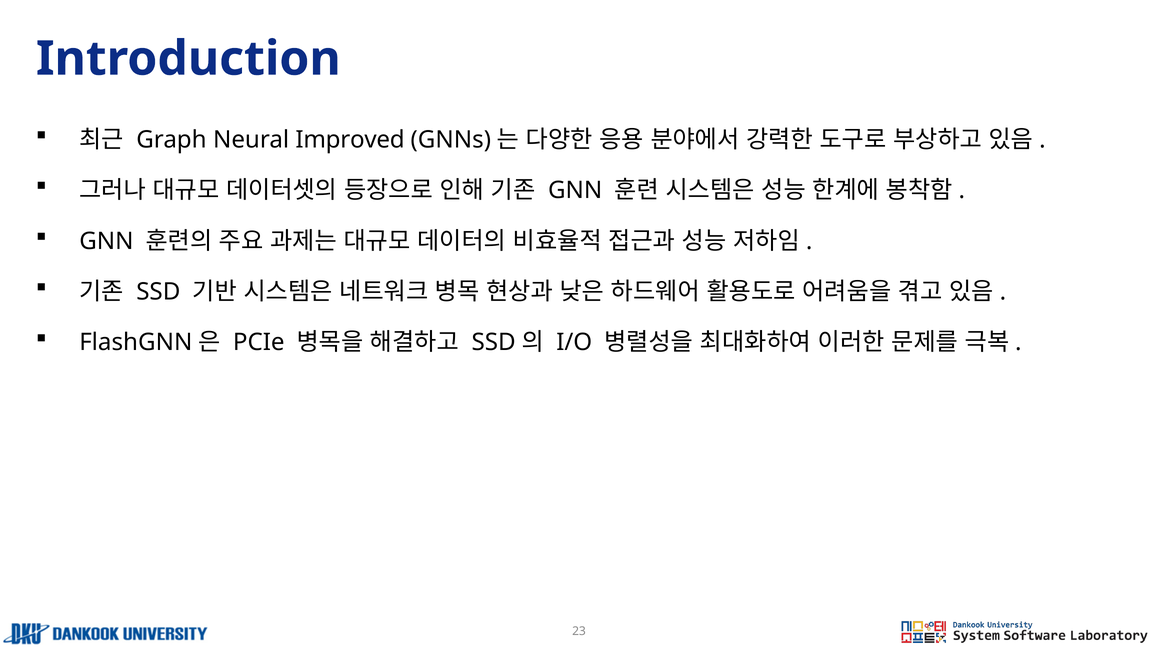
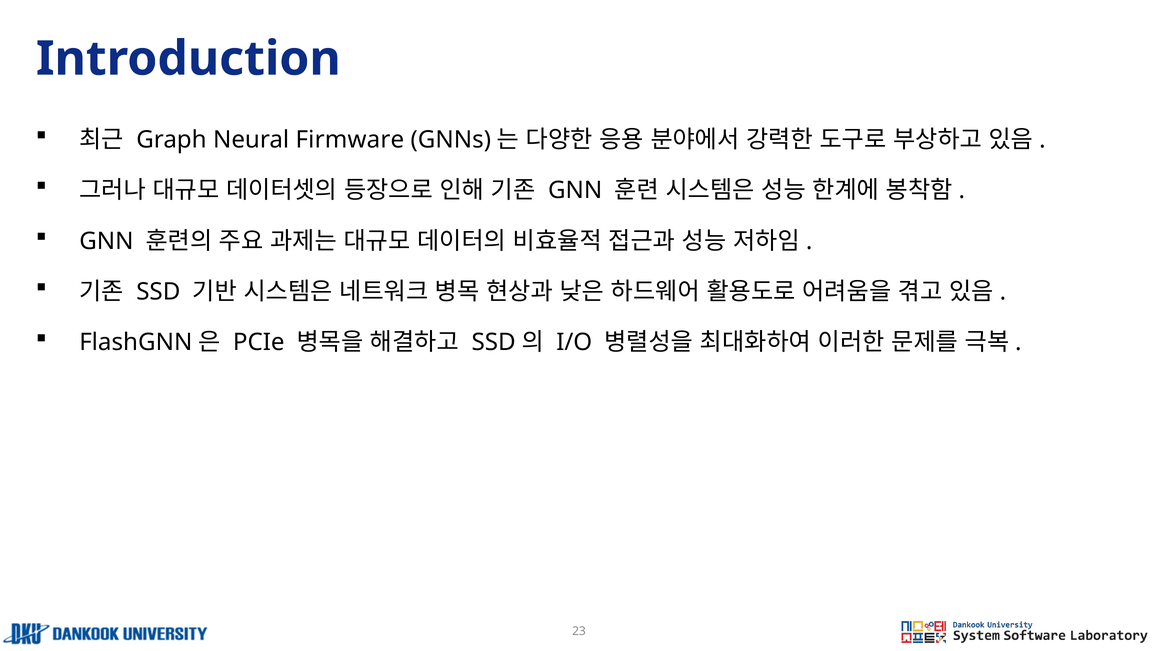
Improved: Improved -> Firmware (350, 140)
